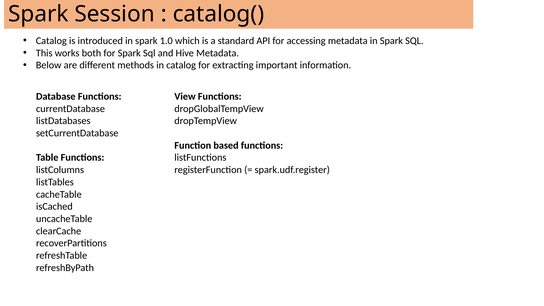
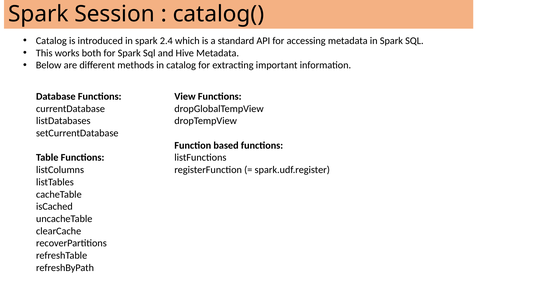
1.0: 1.0 -> 2.4 (166, 41)
